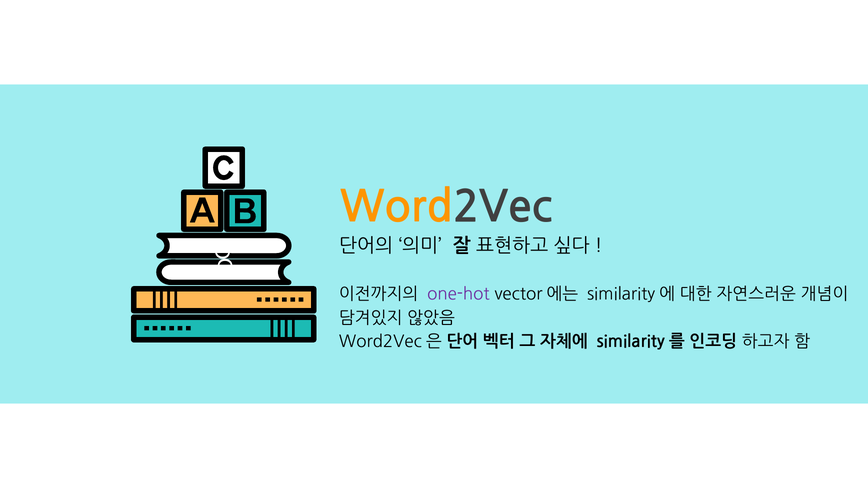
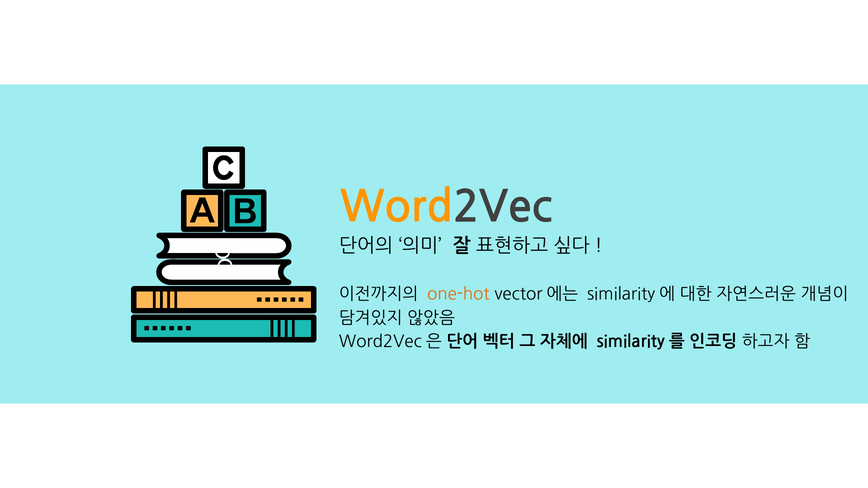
one-hot colour: purple -> orange (458, 294)
